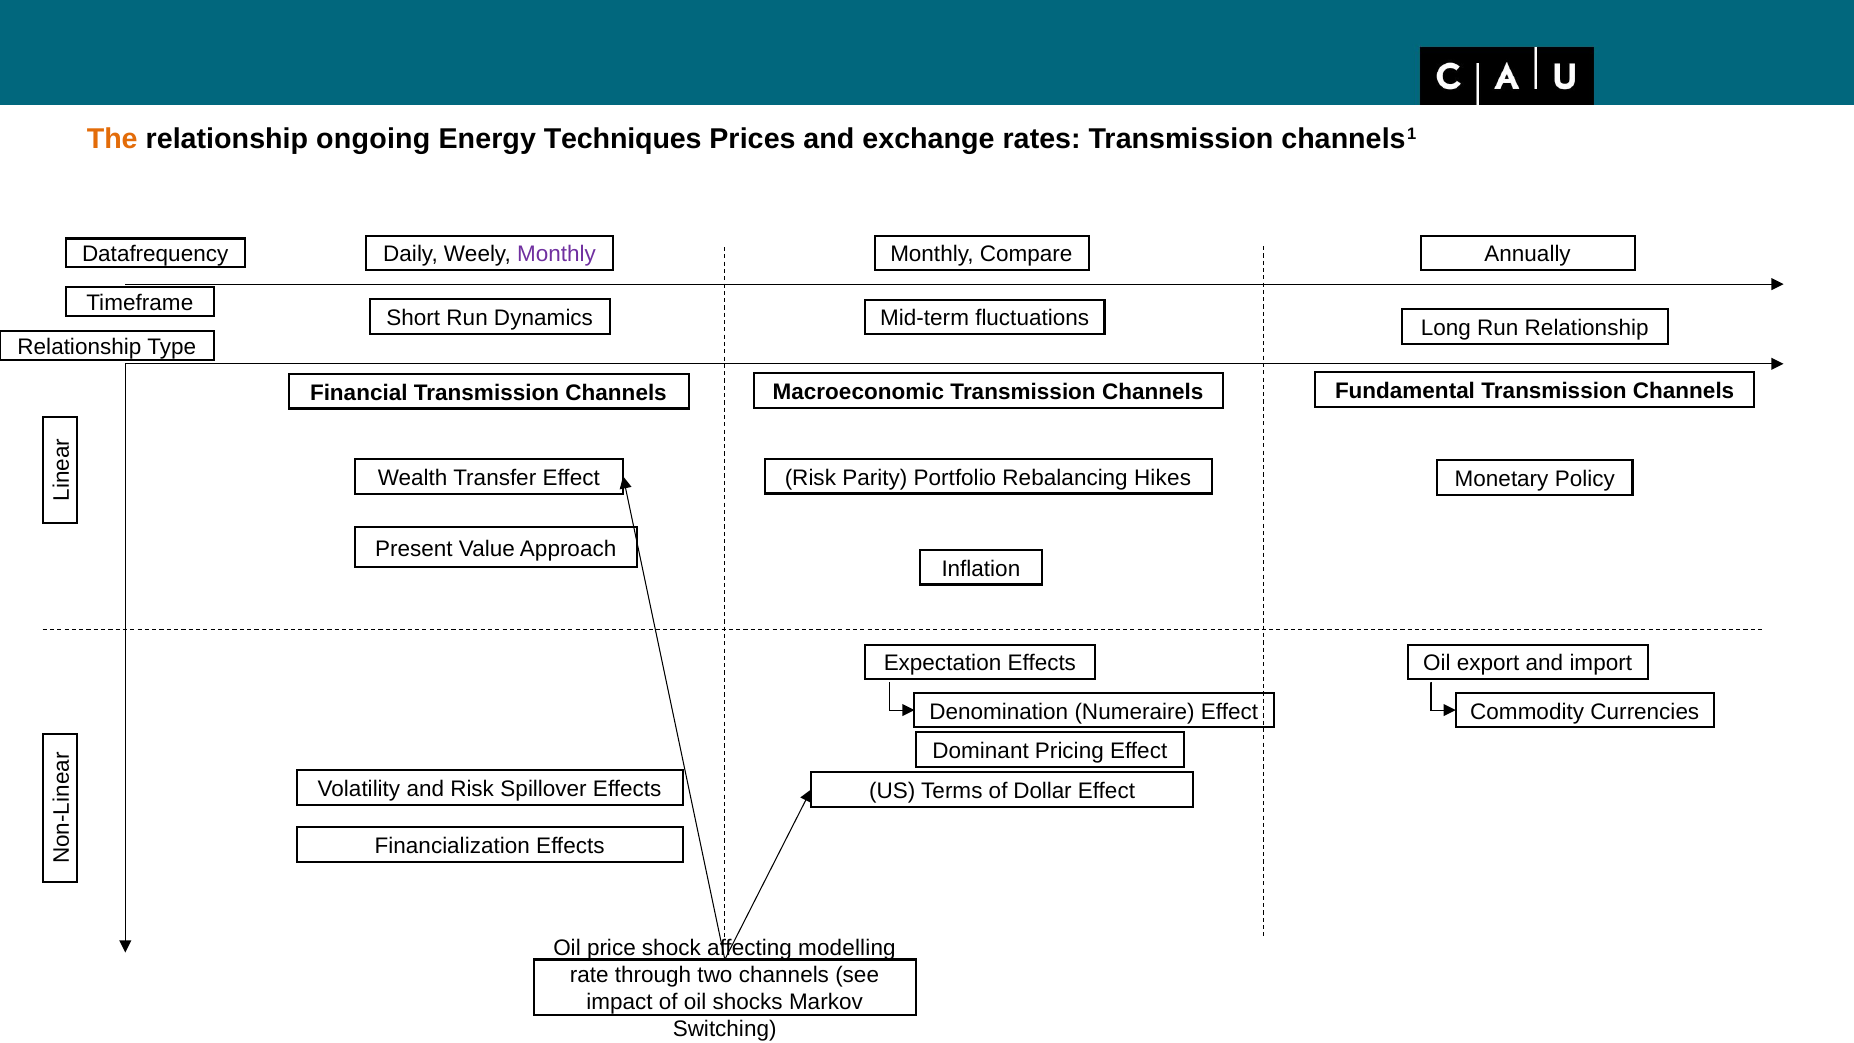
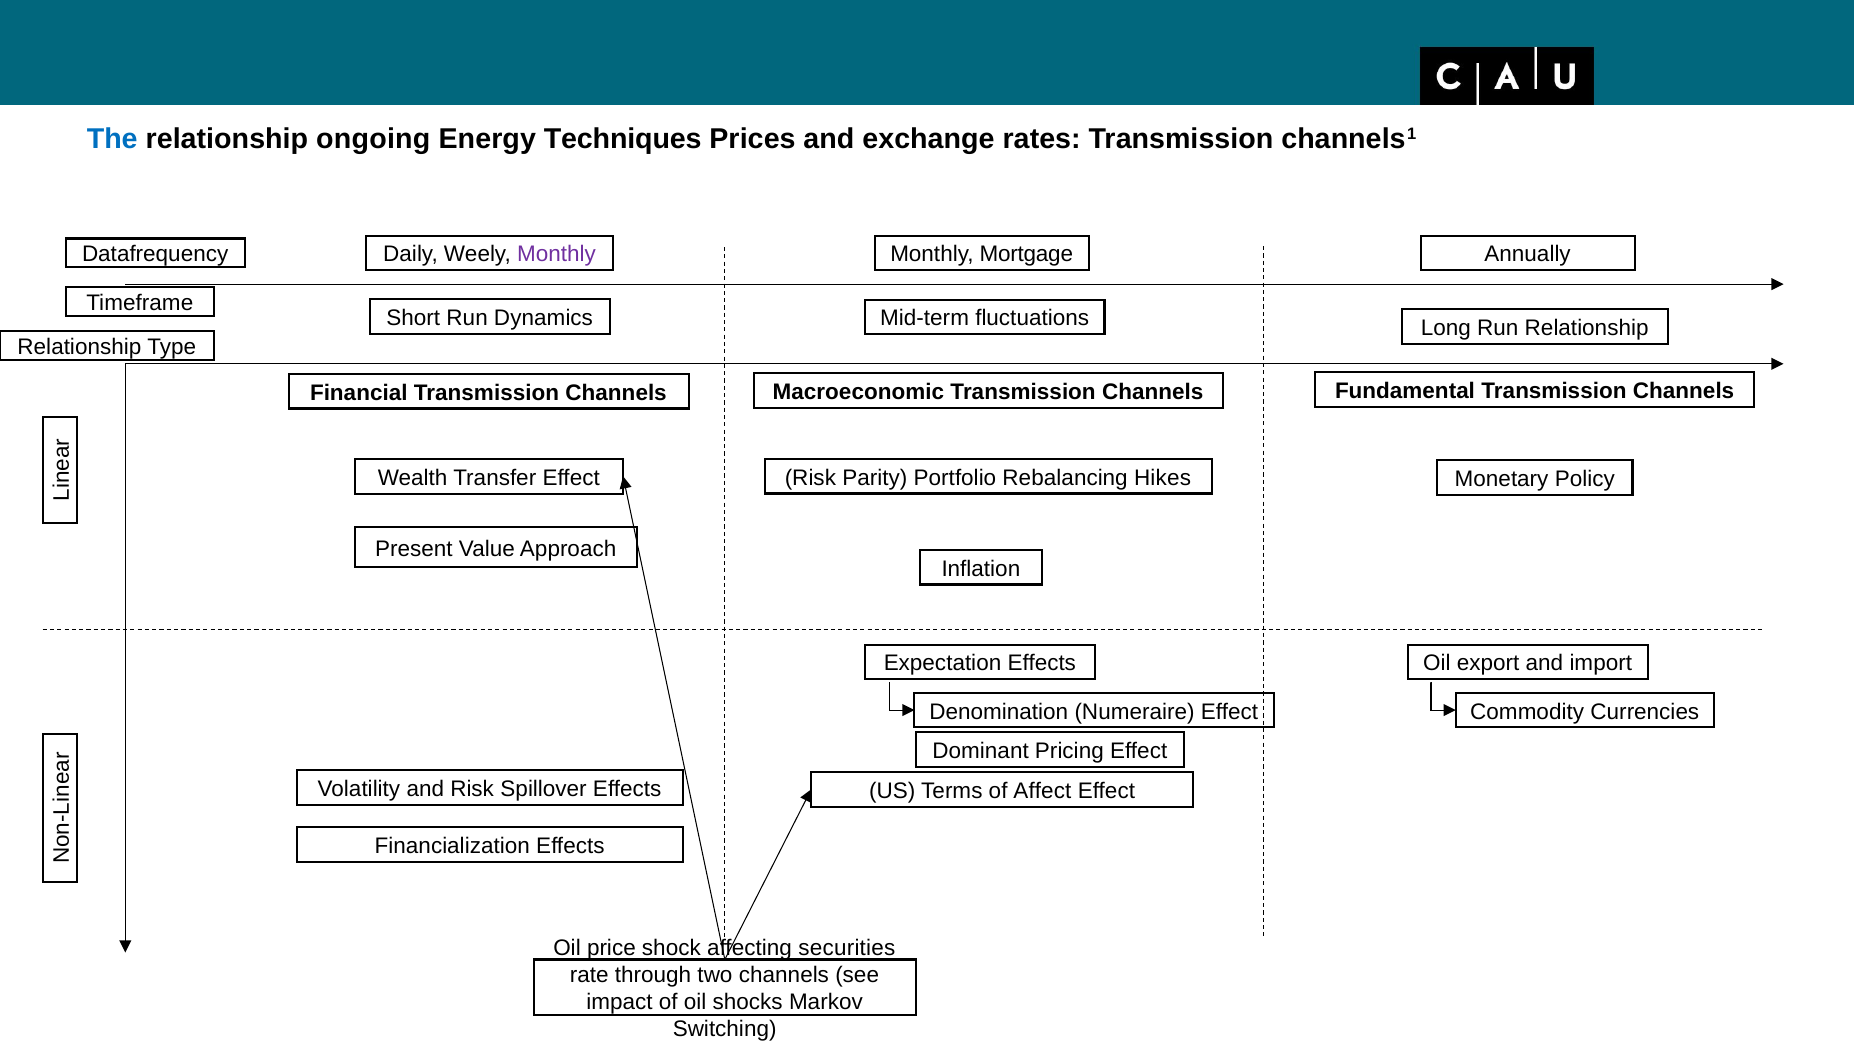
The colour: orange -> blue (112, 139)
Compare: Compare -> Mortgage (1026, 255)
Dollar: Dollar -> Affect (1042, 791)
modelling: modelling -> securities (847, 948)
